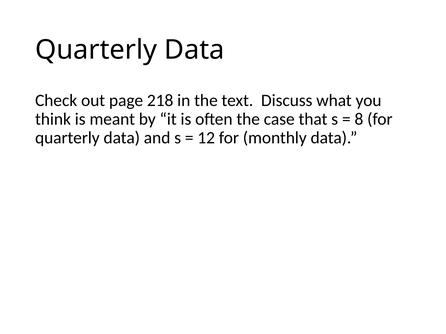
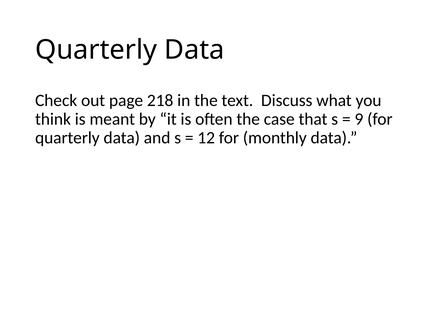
8: 8 -> 9 (359, 119)
